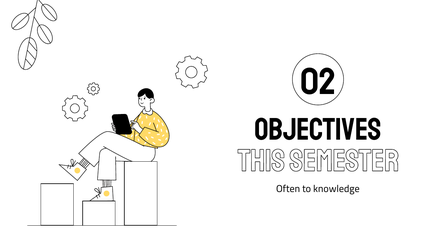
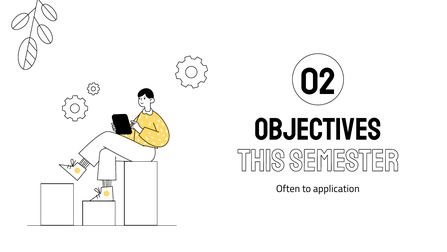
knowledge: knowledge -> application (336, 188)
